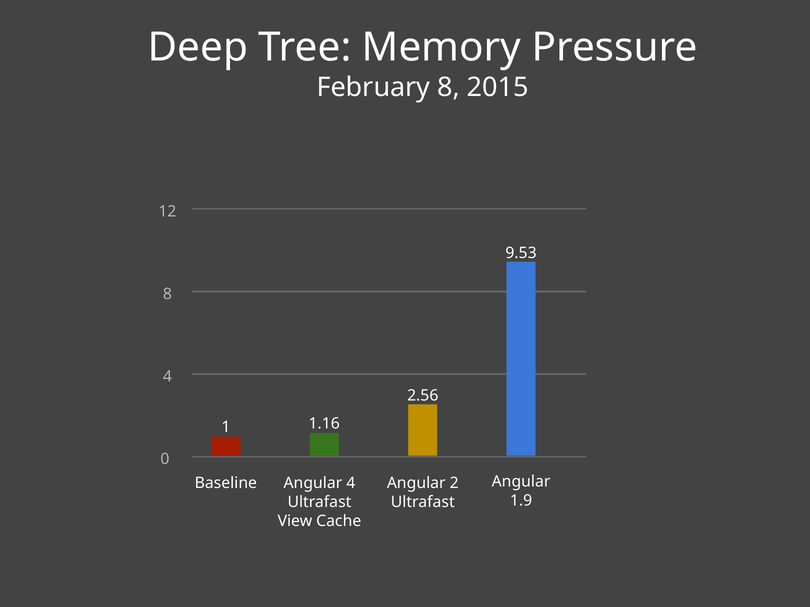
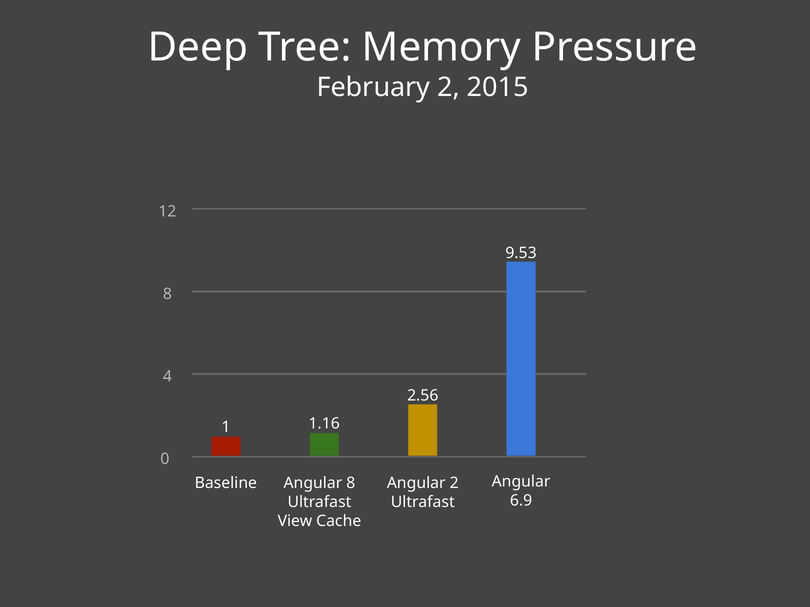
February 8: 8 -> 2 (449, 87)
Angular 4: 4 -> 8 (351, 484)
1.9: 1.9 -> 6.9 (521, 501)
